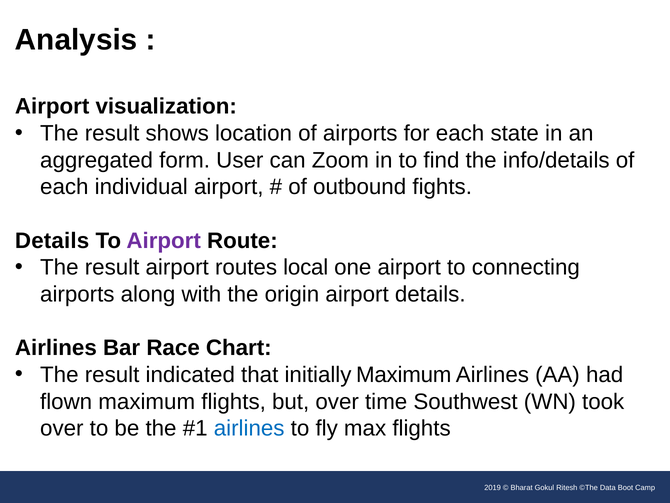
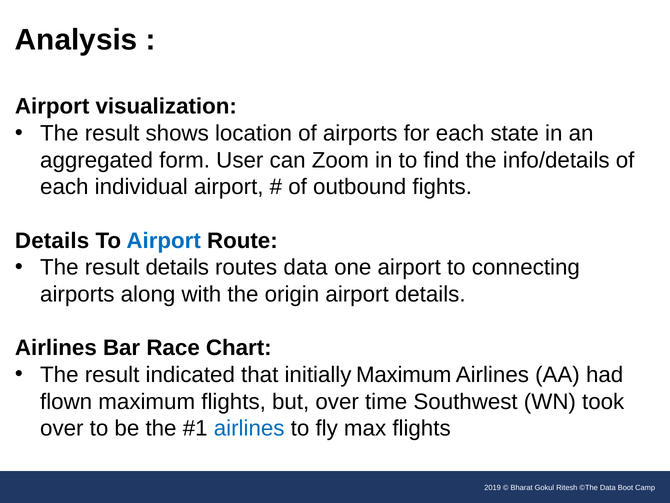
Airport colour: purple -> blue (164, 240)
result airport: airport -> details (177, 267)
routes local: local -> data (305, 267)
